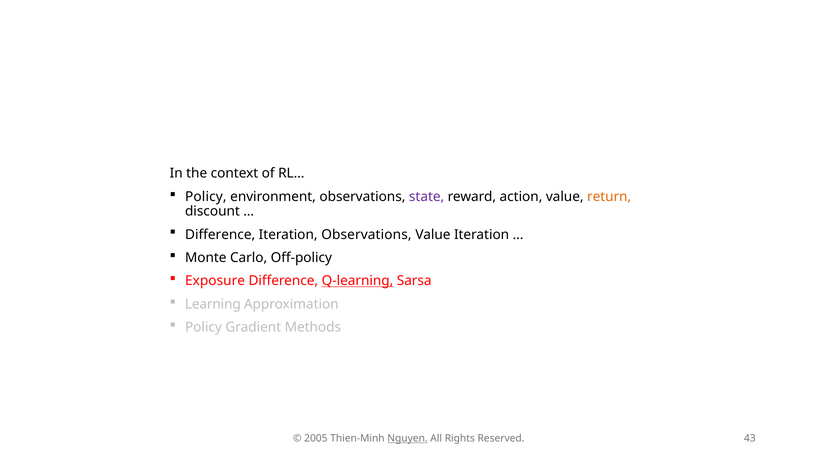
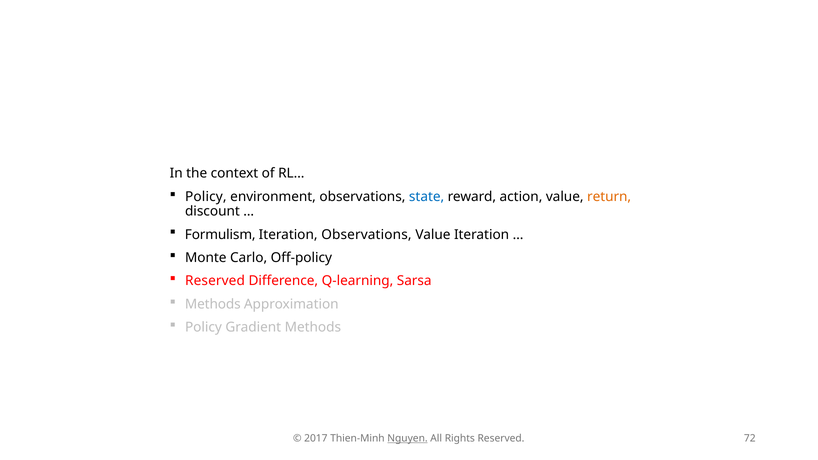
state colour: purple -> blue (427, 197)
Difference: Difference -> Formulism (220, 235)
Exposure: Exposure -> Reserved (215, 281)
Q-learning underline: present -> none (358, 281)
Learning: Learning -> Methods (213, 304)
2005: 2005 -> 2017 (316, 439)
43: 43 -> 72 (750, 439)
